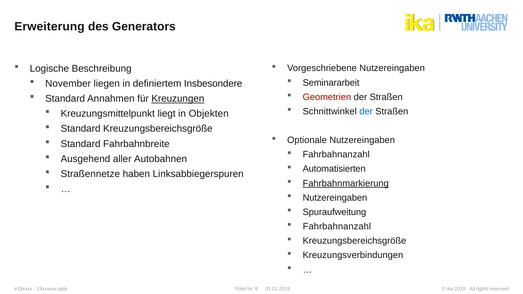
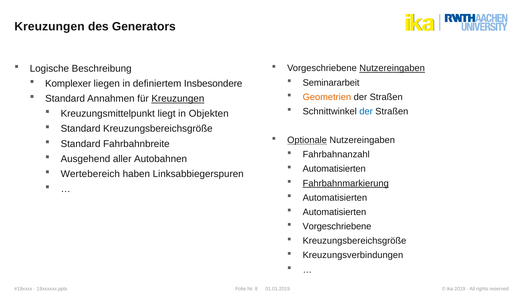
Erweiterung: Erweiterung -> Kreuzungen (49, 27)
Nutzereingaben underline: none -> present (392, 68)
November: November -> Komplexer (68, 84)
Geometrien colour: red -> orange (327, 97)
Optionale underline: none -> present (307, 140)
Straßennetze: Straßennetze -> Wertebereich (90, 174)
Nutzereingaben: Nutzereingaben -> Automatisierten (335, 198)
Spuraufweitung: Spuraufweitung -> Automatisierten (334, 212)
Fahrbahnanzahl: Fahrbahnanzahl -> Vorgeschriebene (337, 227)
